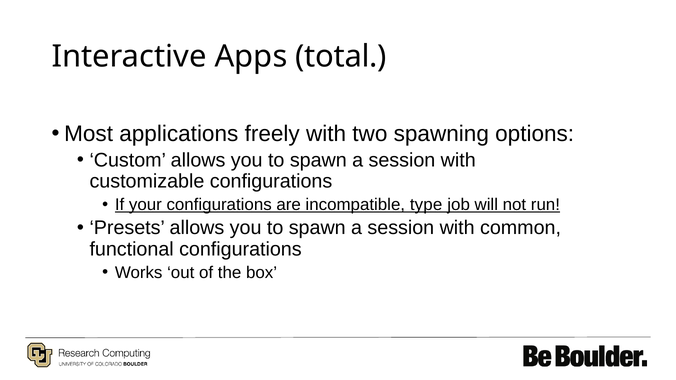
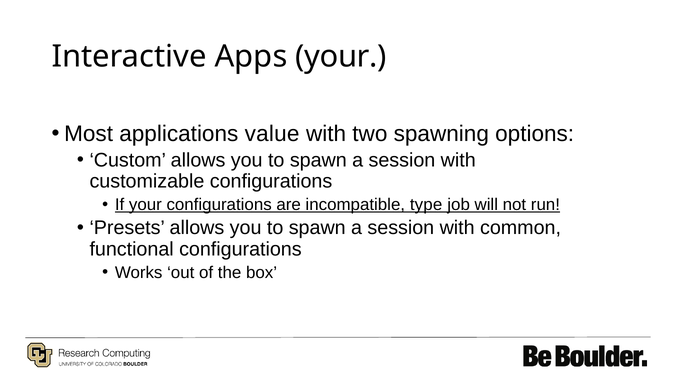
Apps total: total -> your (341, 57)
freely: freely -> value (272, 134)
